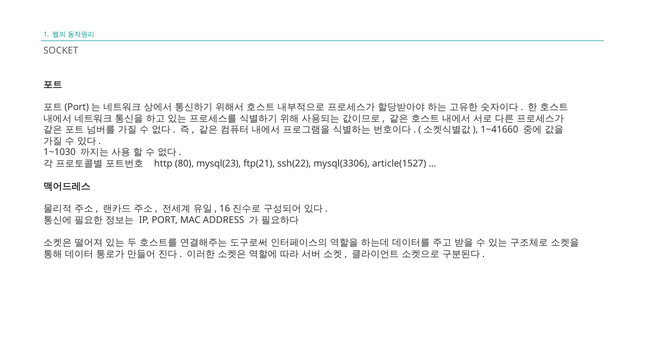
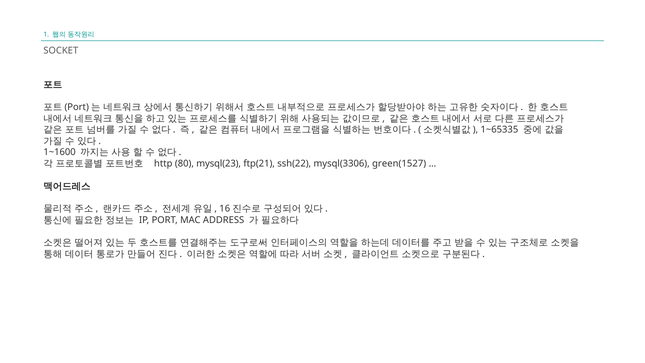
1~41660: 1~41660 -> 1~65335 (499, 130)
1~1030: 1~1030 -> 1~1600 (60, 152)
article(1527: article(1527 -> green(1527 (399, 164)
